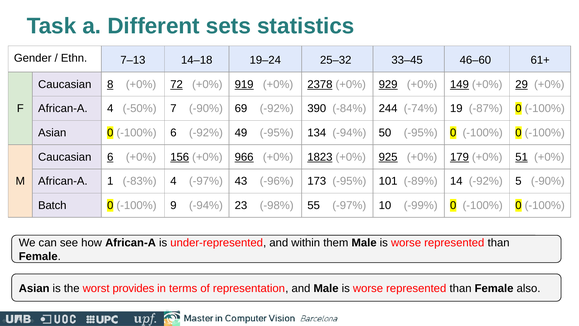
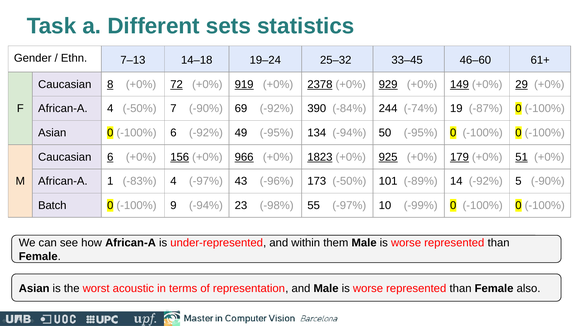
173 -95%: -95% -> -50% (349, 181)
provides: provides -> acoustic (133, 288)
